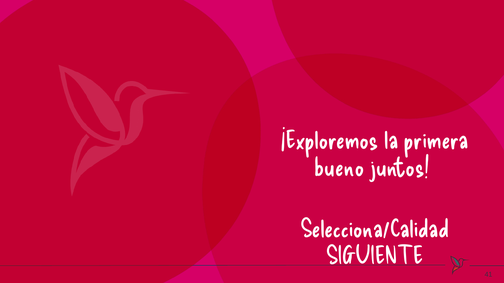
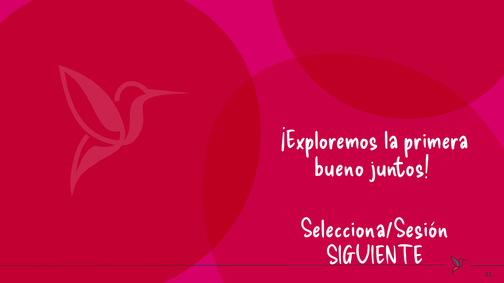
Selecciona/Calidad: Selecciona/Calidad -> Selecciona/Sesión (374, 230)
